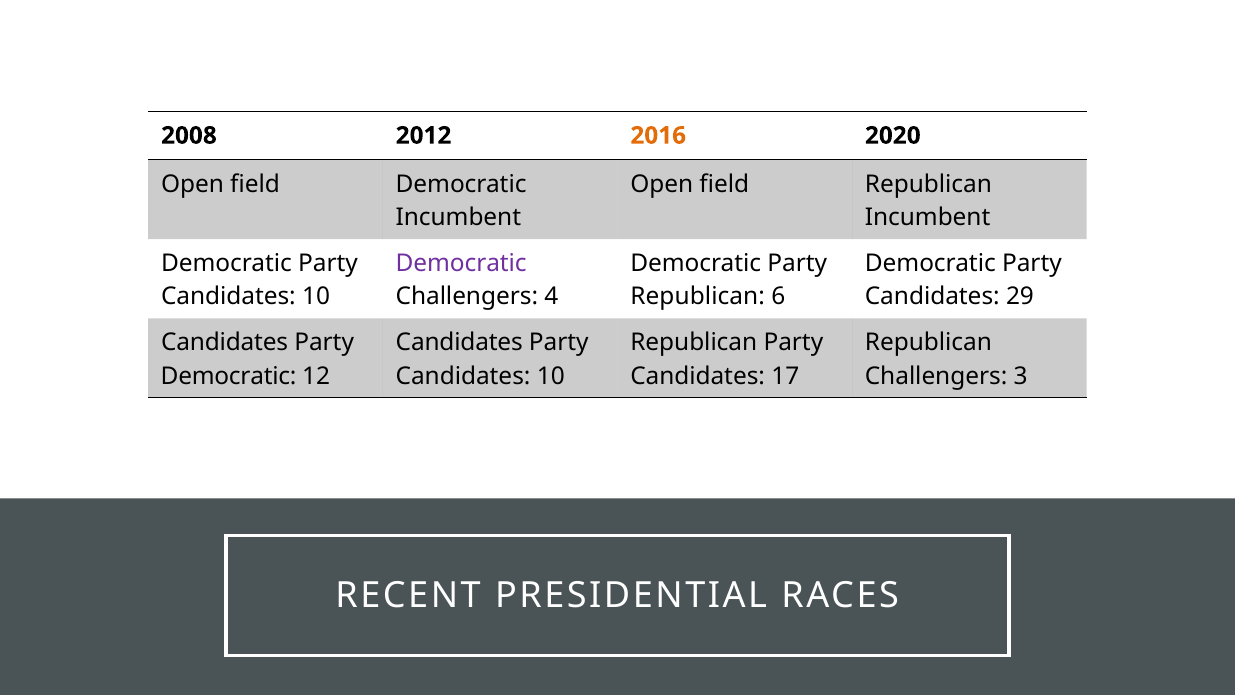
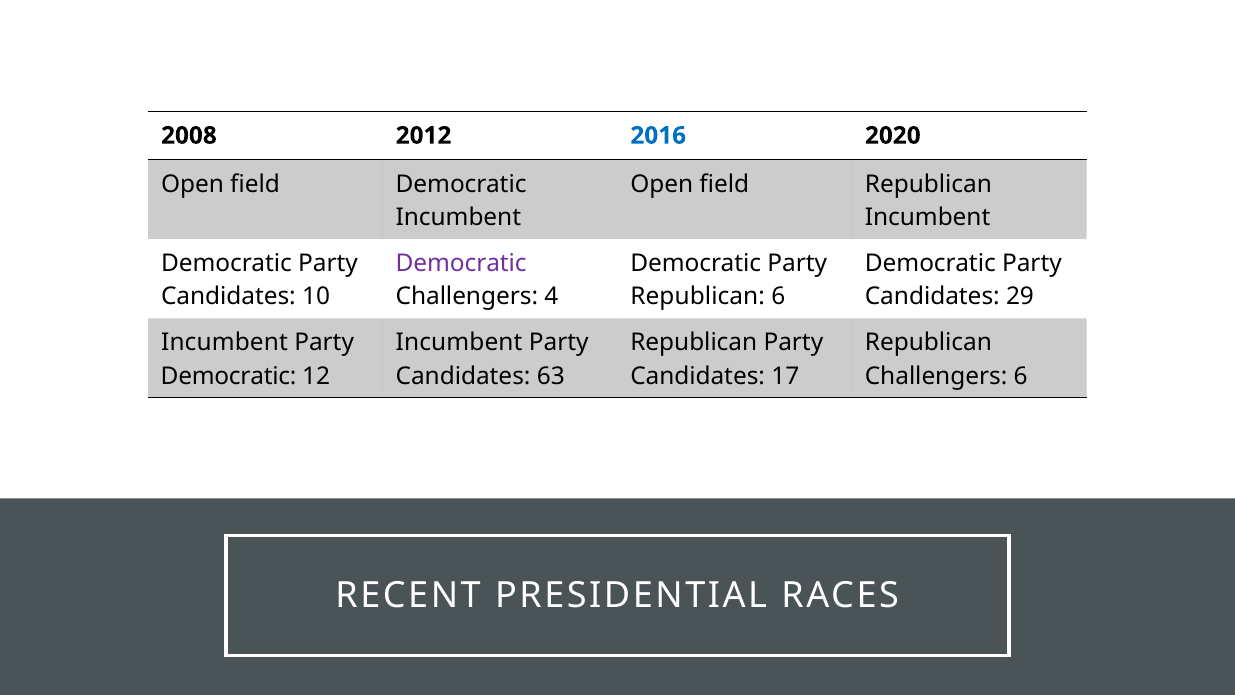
2016 colour: orange -> blue (658, 136)
Candidates: Candidates -> Incumbent (224, 343)
Candidates: Candidates -> Incumbent (459, 343)
10: 10 -> 63 (551, 376)
Challengers 3: 3 -> 6 (1021, 376)
